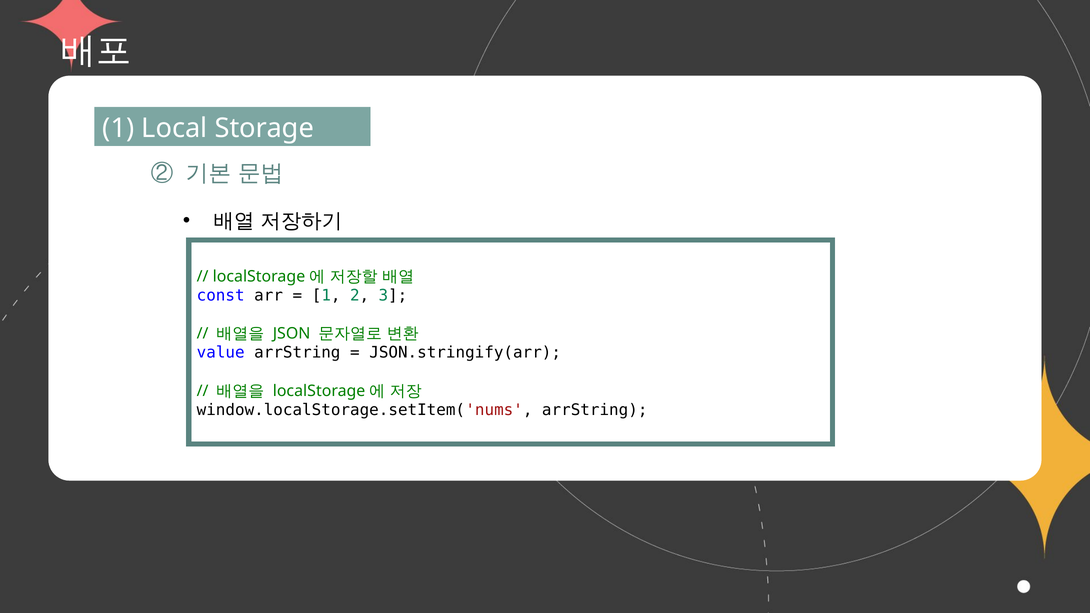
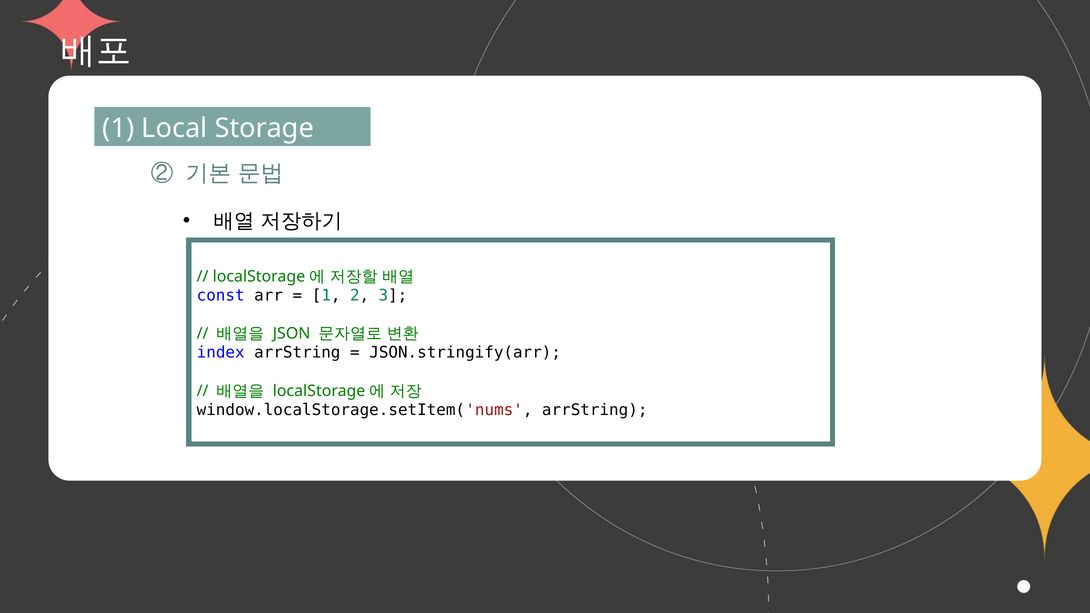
value: value -> index (221, 353)
